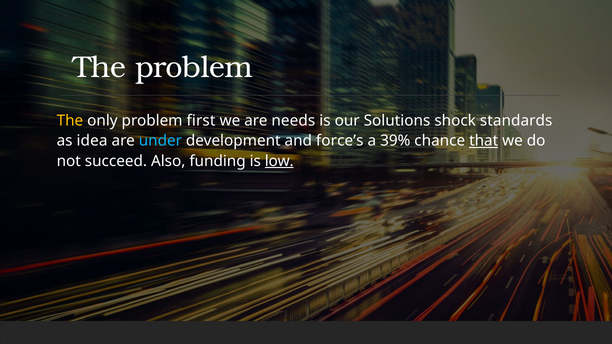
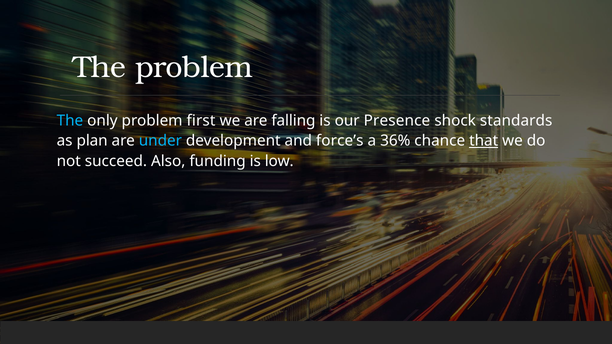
The colour: yellow -> light blue (70, 121)
needs: needs -> falling (293, 121)
Solutions: Solutions -> Presence (397, 121)
idea: idea -> plan (92, 141)
39%: 39% -> 36% (395, 141)
low underline: present -> none (279, 161)
